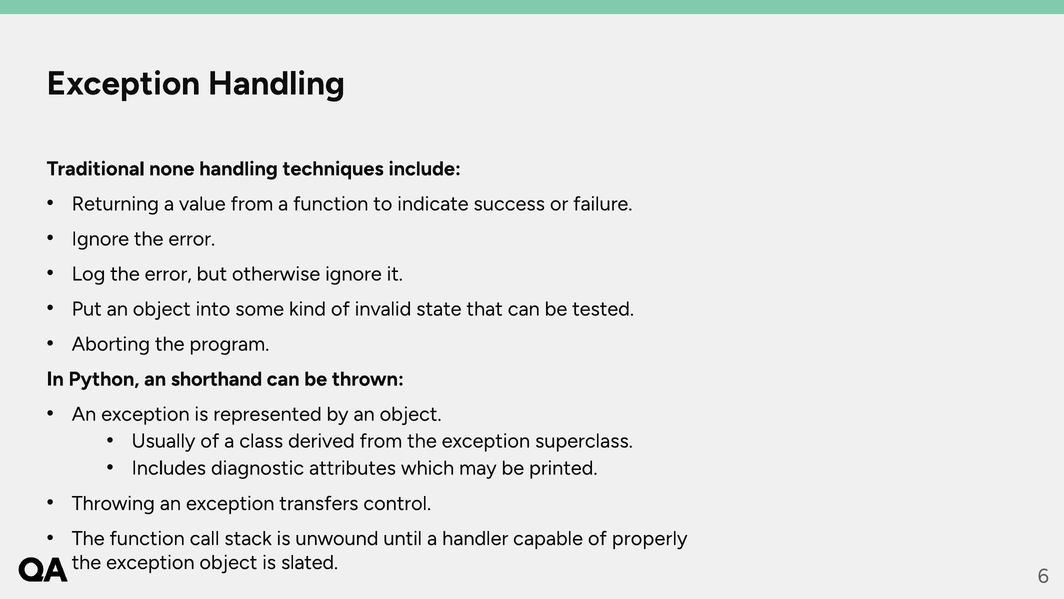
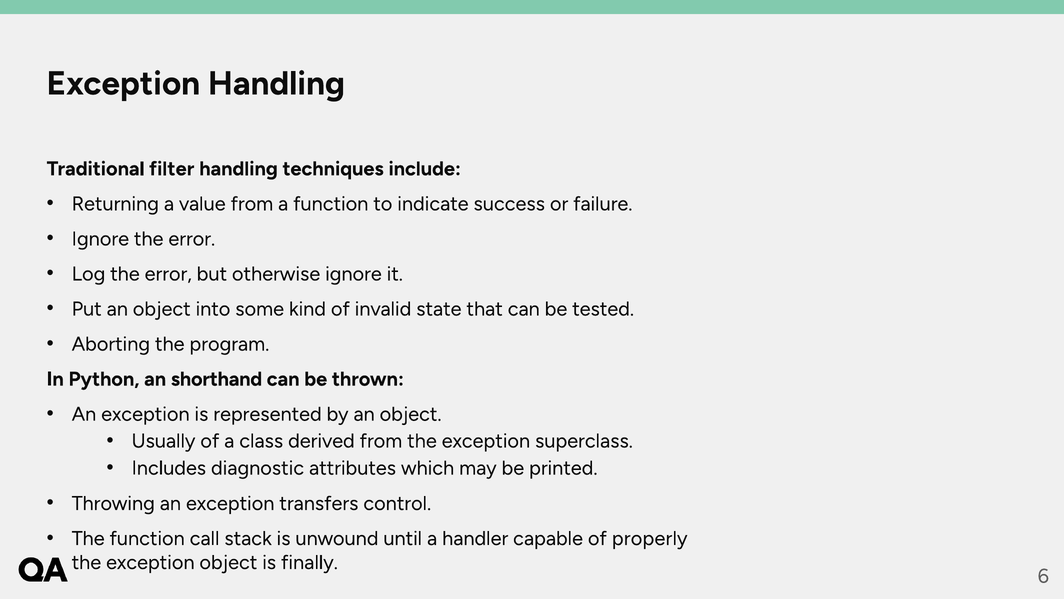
none: none -> filter (172, 169)
slated: slated -> finally (309, 562)
